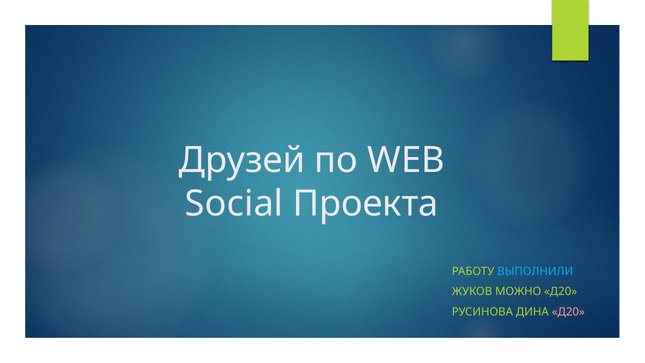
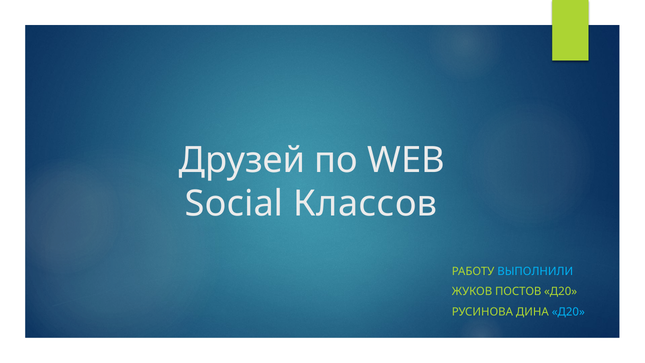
Проекта: Проекта -> Классов (365, 204)
МОЖНО: МОЖНО -> ПОСТОВ (518, 292)
Д20 colour: pink -> light blue (568, 312)
